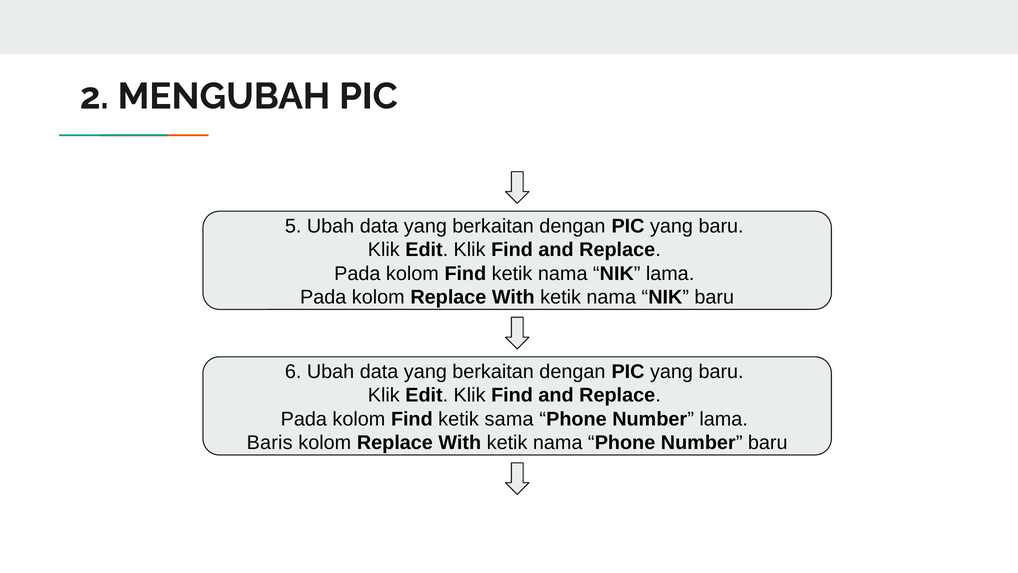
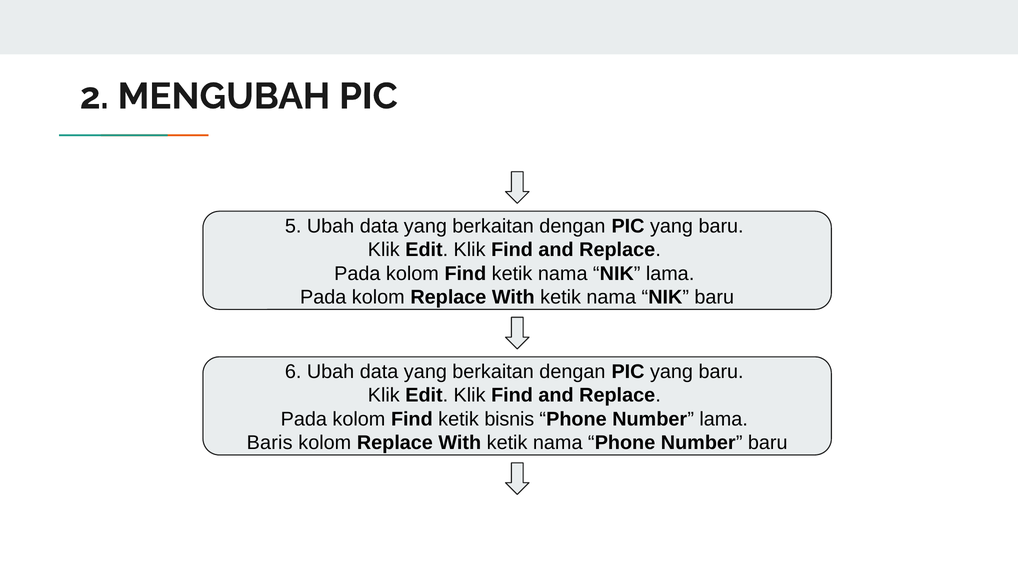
sama: sama -> bisnis (509, 419)
